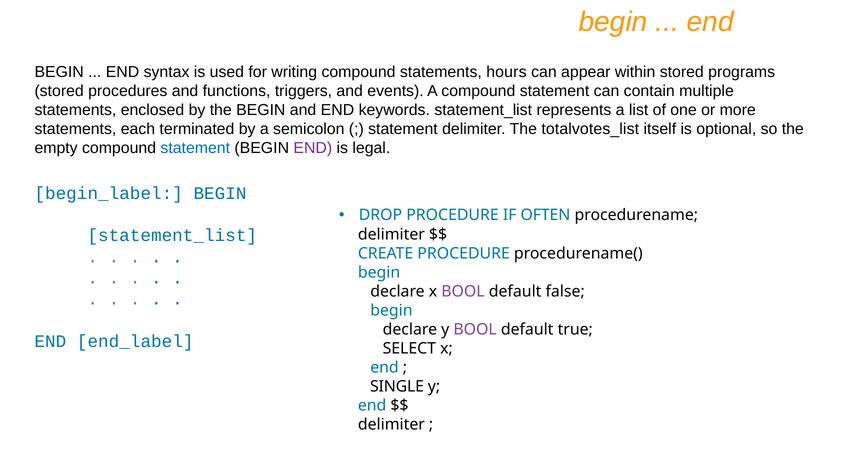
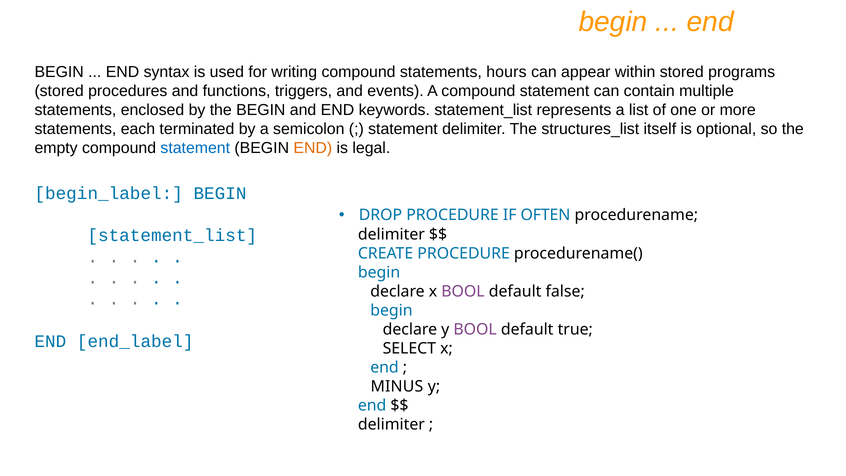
totalvotes_list: totalvotes_list -> structures_list (590, 129)
END colour: purple -> orange (313, 148)
SINGLE: SINGLE -> MINUS (397, 387)
